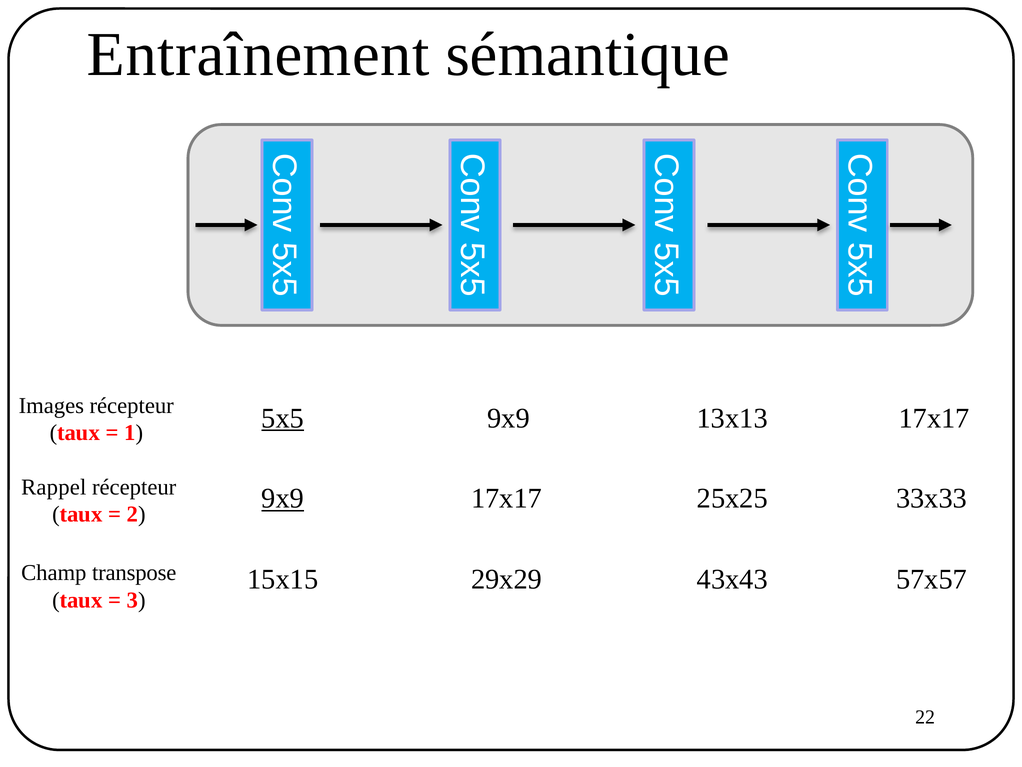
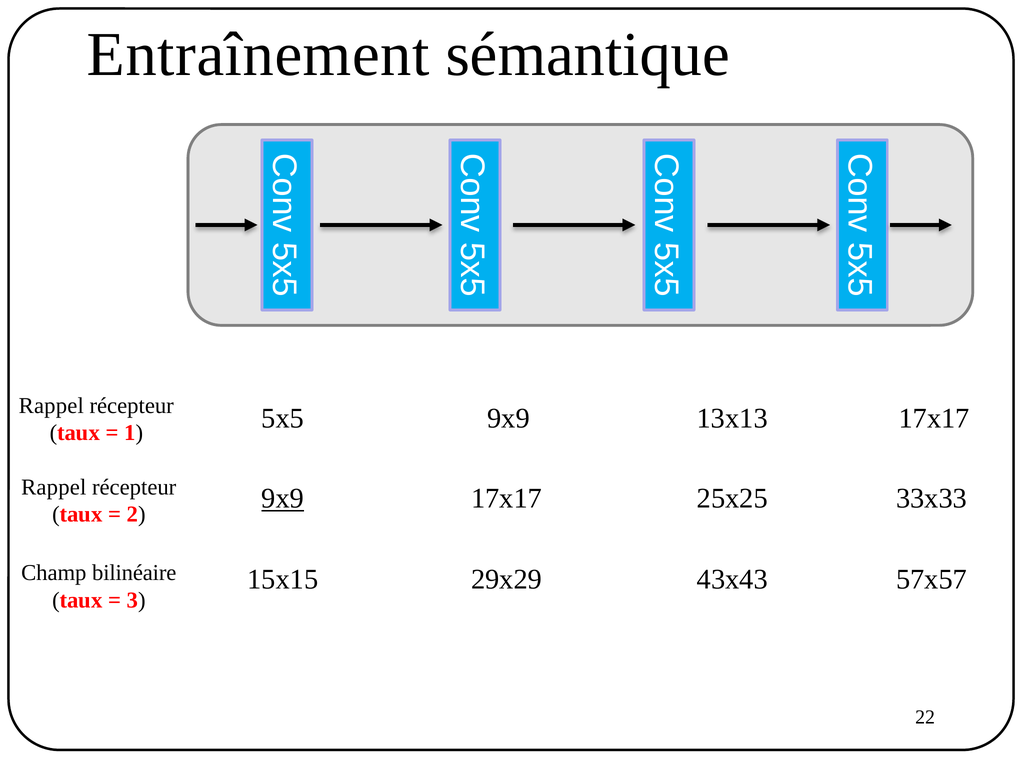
Images: Images -> Rappel (51, 405)
5x5 underline: present -> none (283, 418)
transpose: transpose -> bilinéaire (134, 573)
